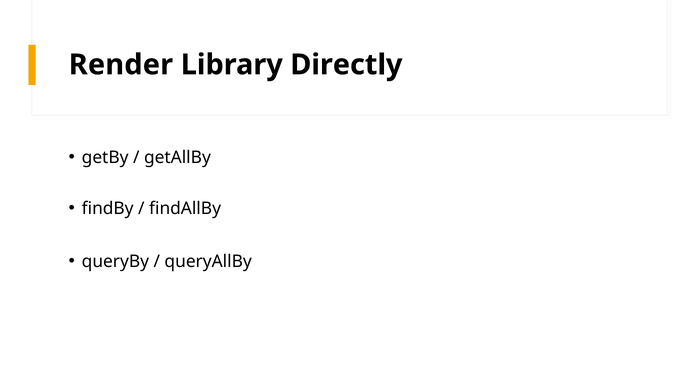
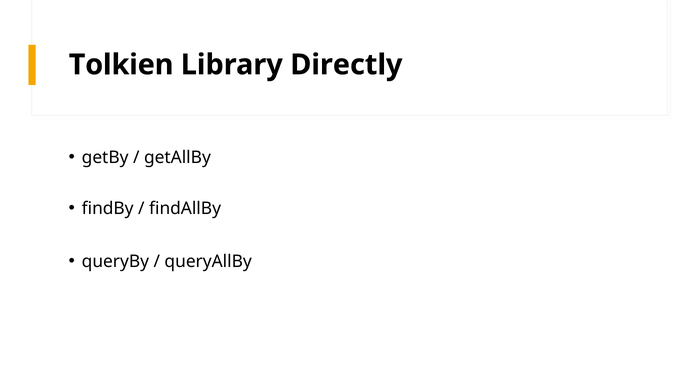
Render: Render -> Tolkien (121, 65)
